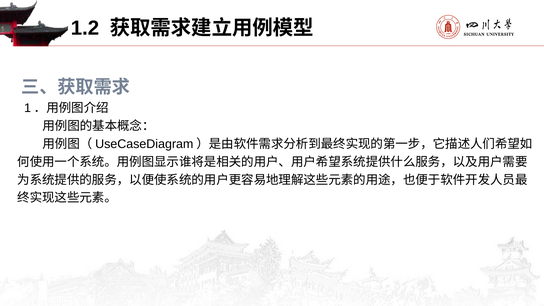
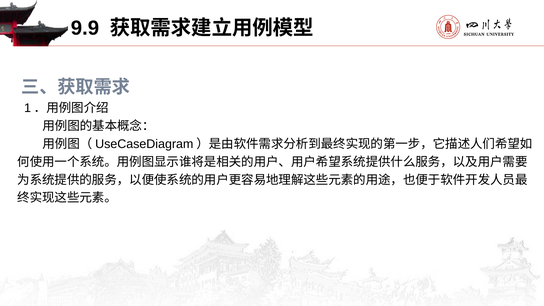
1.2: 1.2 -> 9.9 (85, 28)
